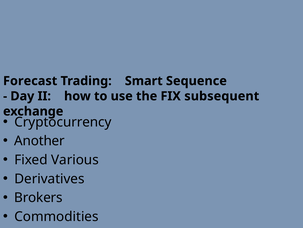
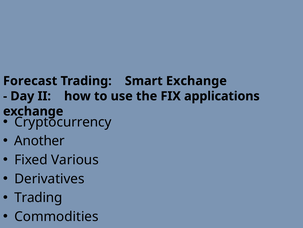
Smart Sequence: Sequence -> Exchange (196, 81)
subsequent: subsequent -> applications (222, 96)
Brokers: Brokers -> Trading (38, 197)
